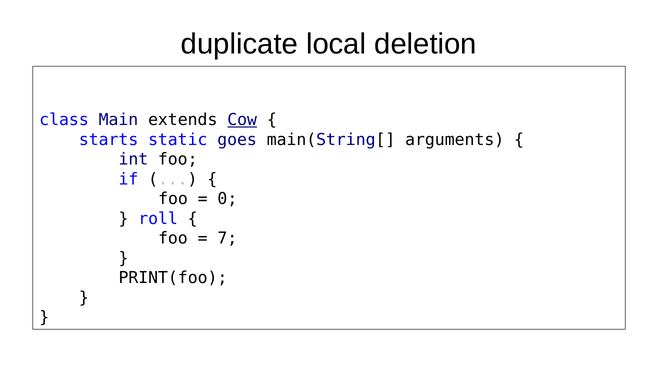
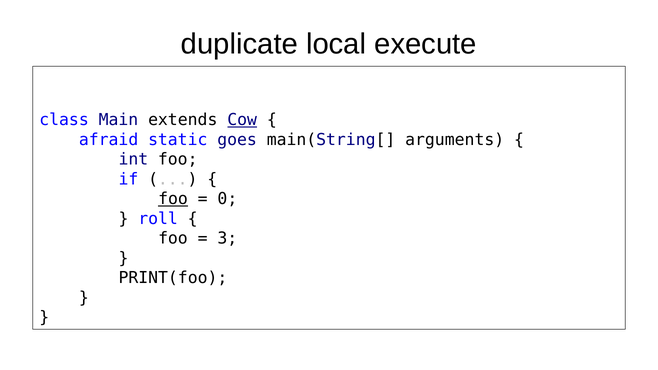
deletion: deletion -> execute (426, 44)
starts: starts -> afraid (109, 140)
foo underline: none -> present (173, 199)
7: 7 -> 3 (227, 238)
